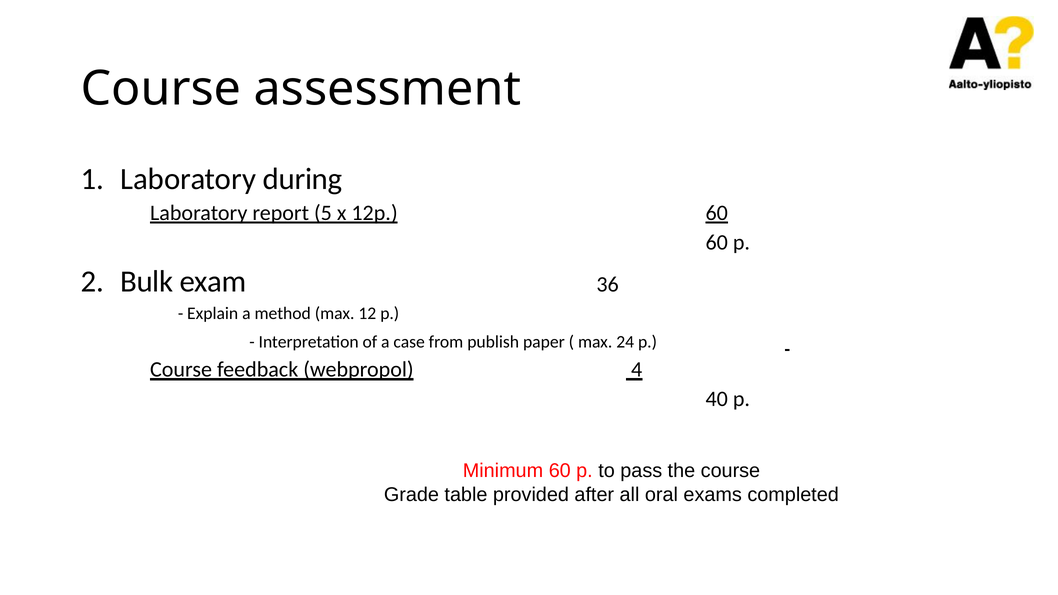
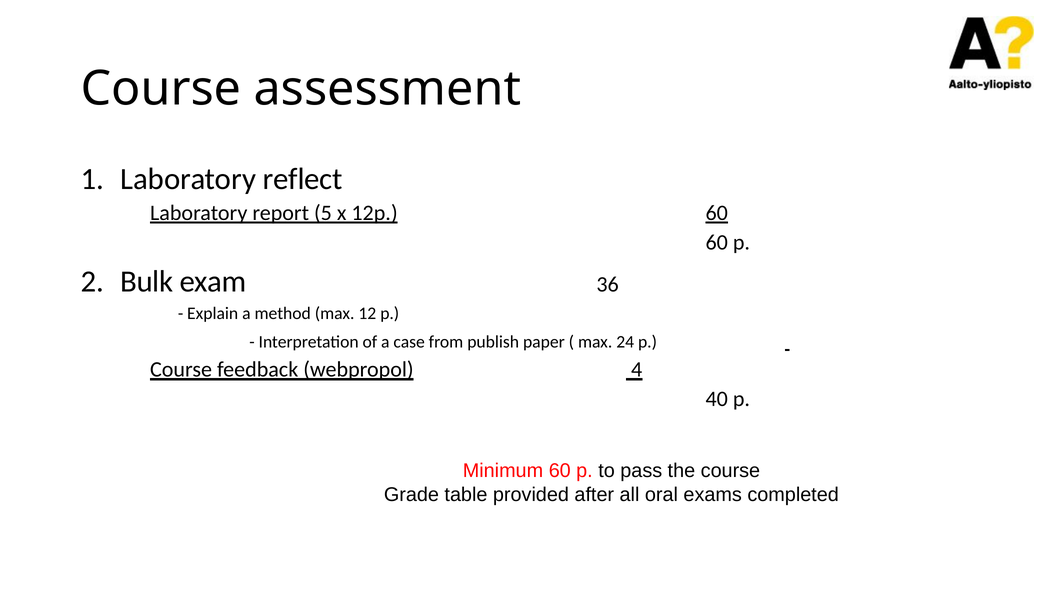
during: during -> reflect (303, 179)
